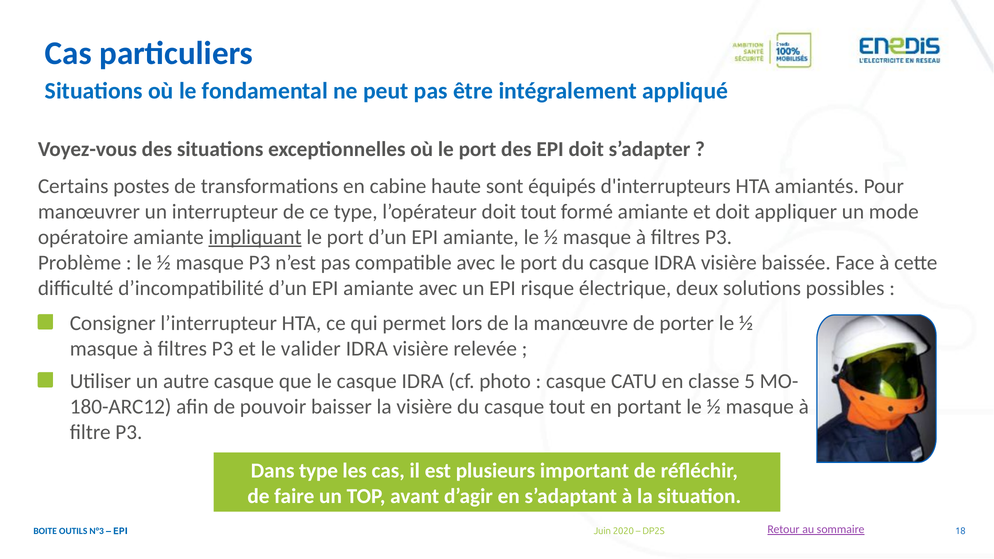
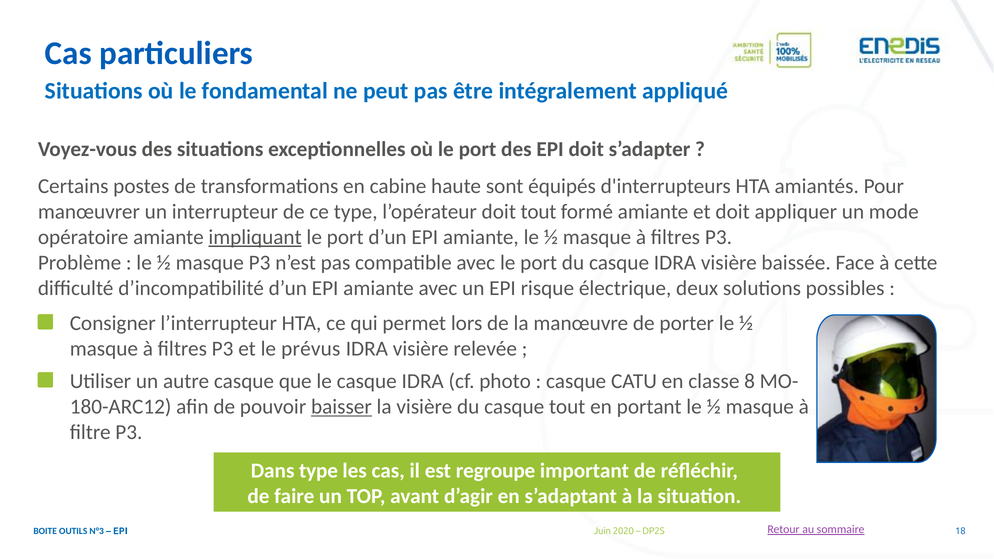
valider: valider -> prévus (311, 349)
5: 5 -> 8 (750, 381)
baisser underline: none -> present (341, 407)
plusieurs: plusieurs -> regroupe (496, 471)
